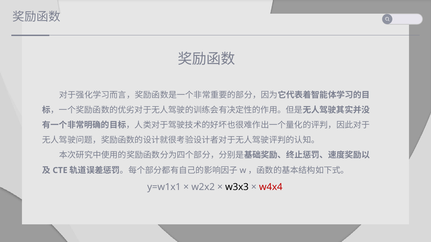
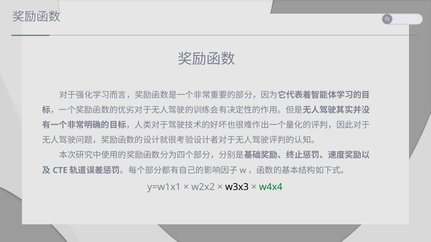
w4x4 colour: red -> green (271, 187)
